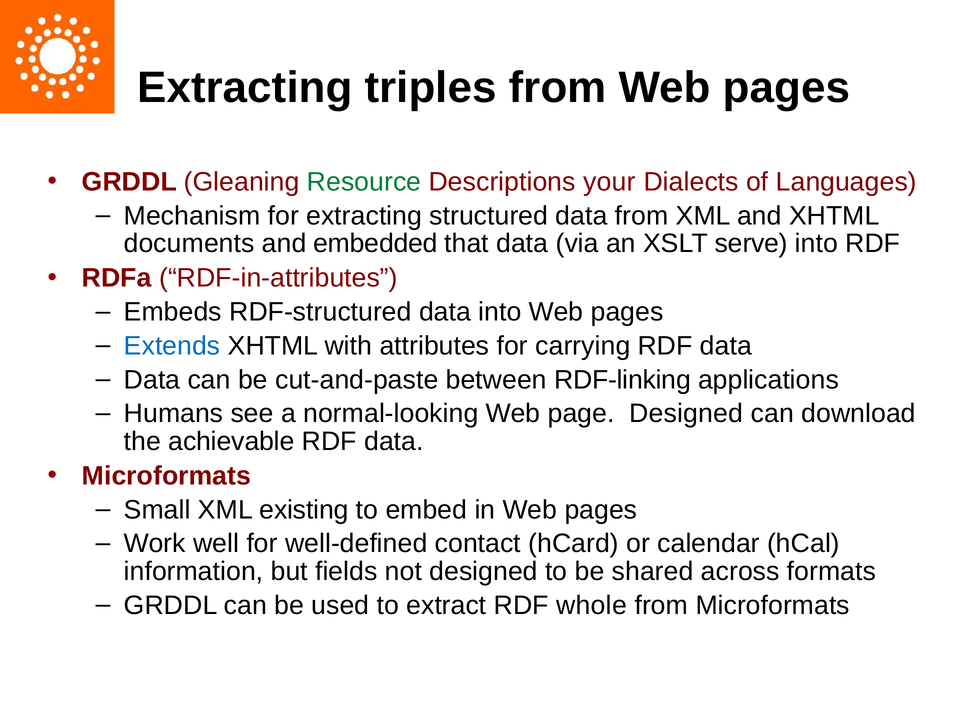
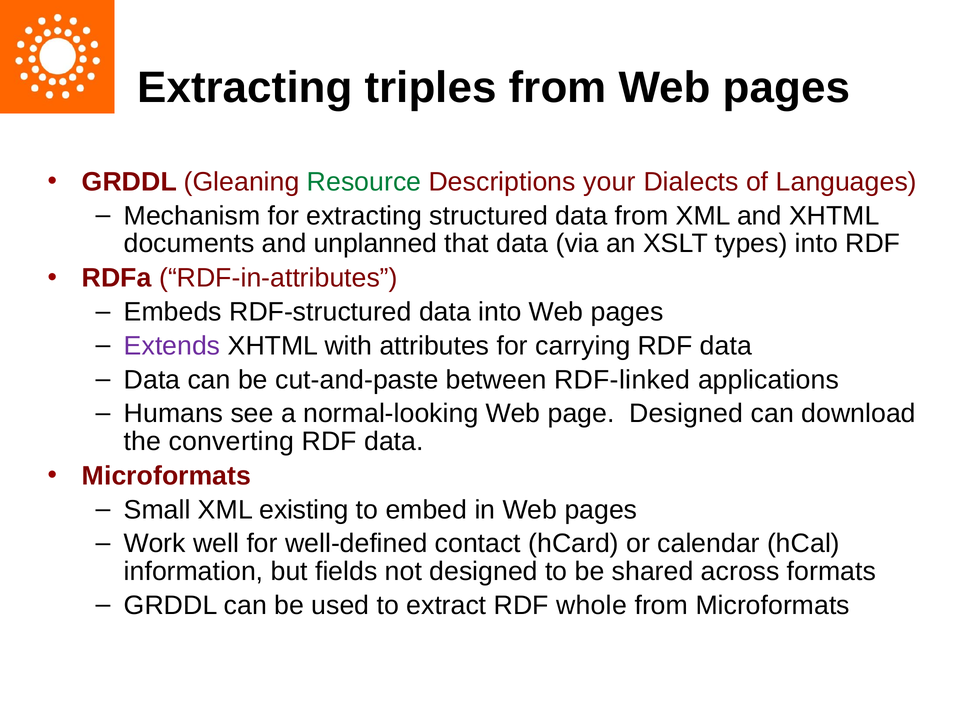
embedded: embedded -> unplanned (375, 244)
serve: serve -> types (751, 244)
Extends colour: blue -> purple (172, 346)
RDF-linking: RDF-linking -> RDF-linked (622, 380)
achievable: achievable -> converting (231, 441)
